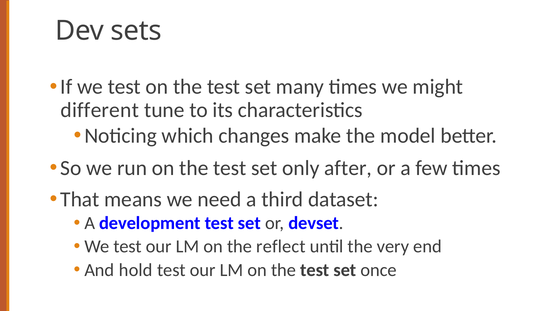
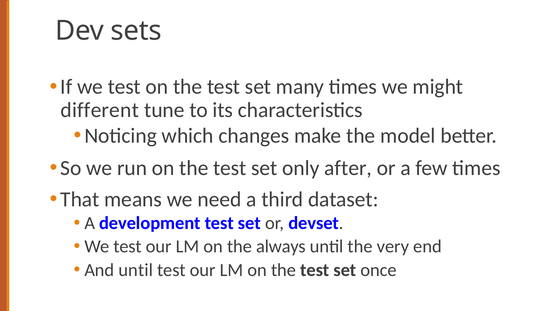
reflect: reflect -> always (281, 247)
And hold: hold -> until (136, 270)
